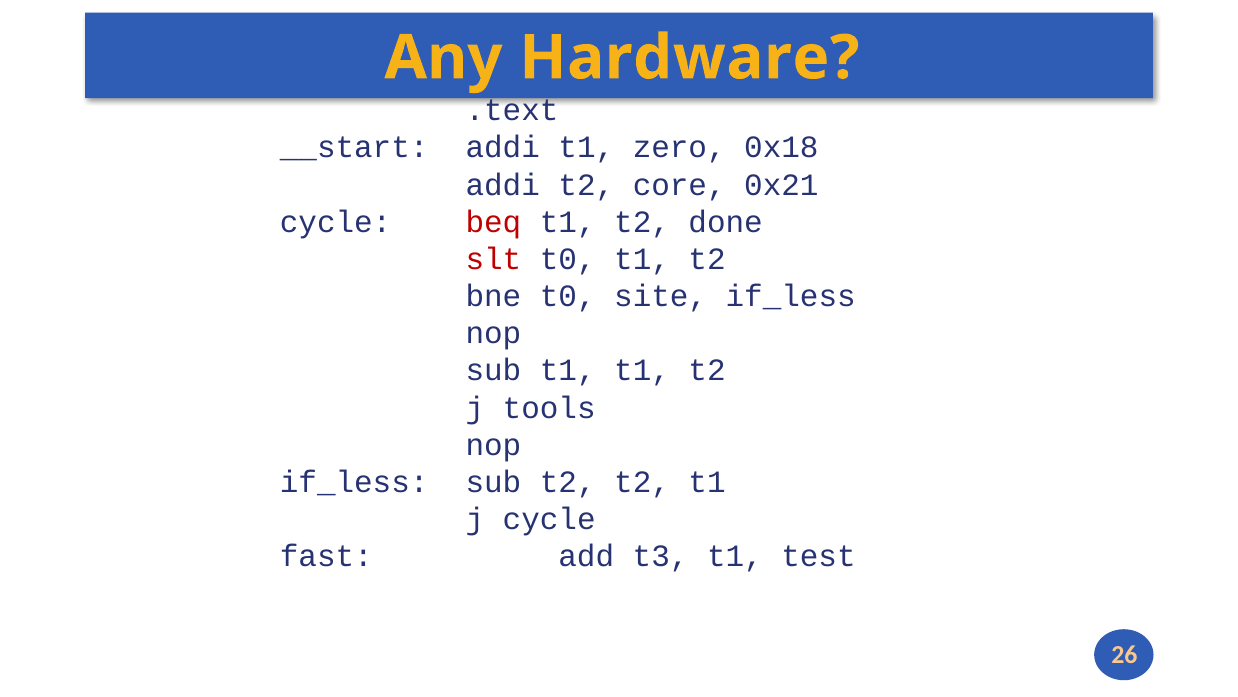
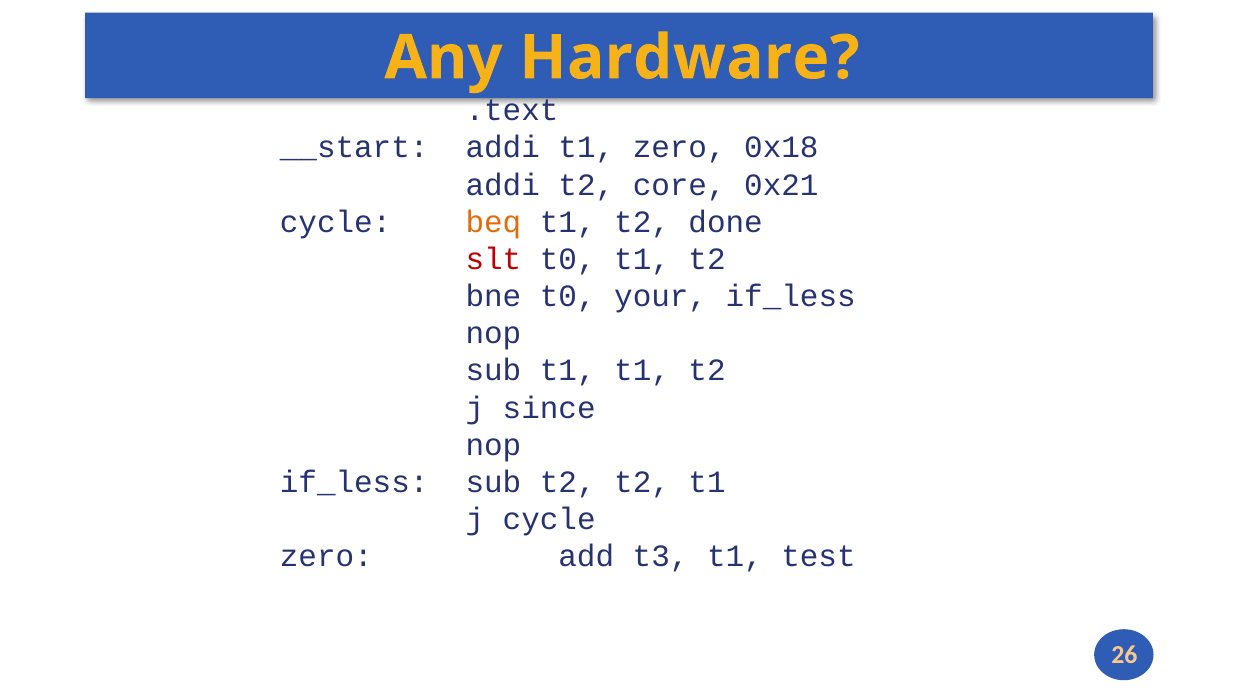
beq colour: red -> orange (493, 222)
site: site -> your (661, 296)
tools: tools -> since (549, 408)
fast: fast -> zero (326, 556)
